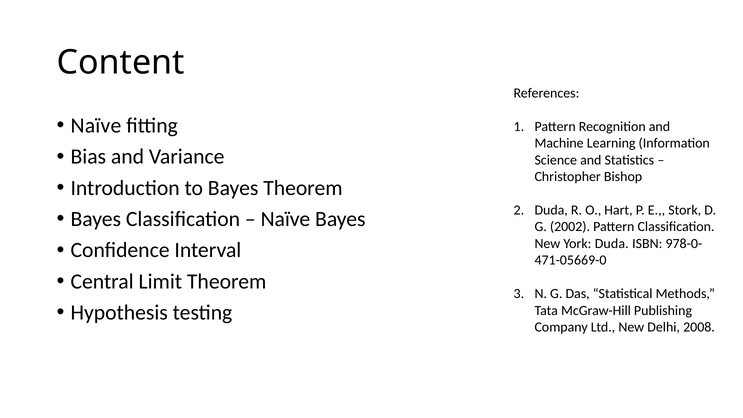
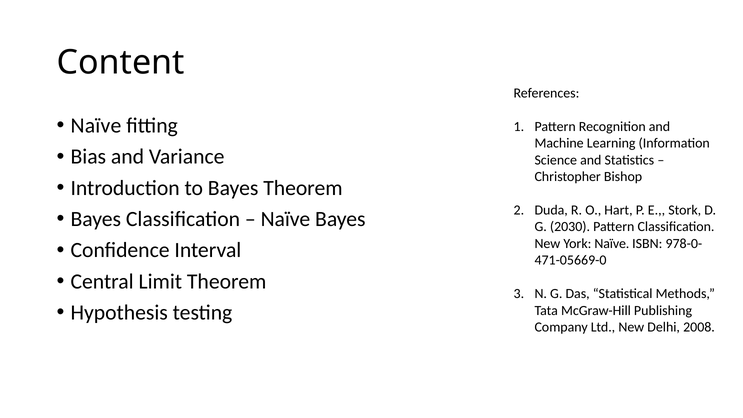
2002: 2002 -> 2030 (570, 227)
York Duda: Duda -> Naïve (612, 244)
